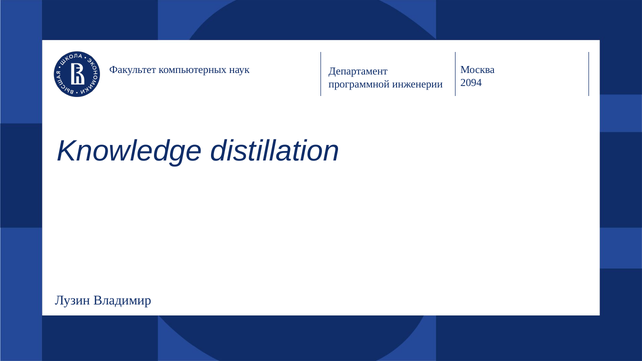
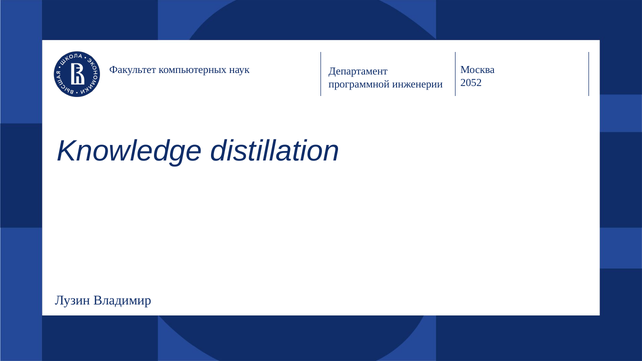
2094: 2094 -> 2052 (471, 83)
